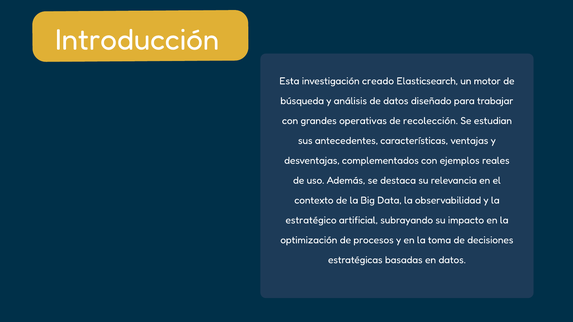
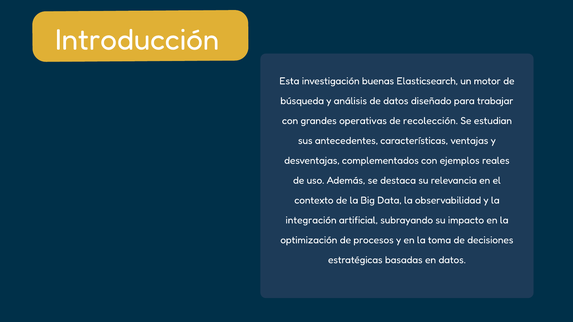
creado: creado -> buenas (378, 81)
estratégico: estratégico -> integración (311, 220)
